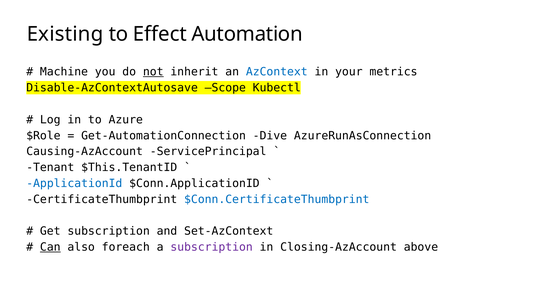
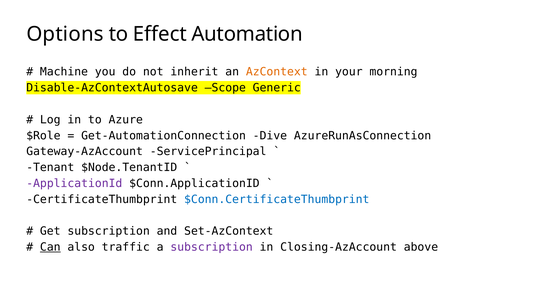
Existing: Existing -> Options (65, 34)
not underline: present -> none (153, 72)
AzContext colour: blue -> orange (277, 72)
metrics: metrics -> morning (393, 72)
Kubectl: Kubectl -> Generic (277, 88)
Causing-AzAccount: Causing-AzAccount -> Gateway-AzAccount (85, 152)
$This.TenantID: $This.TenantID -> $Node.TenantID (129, 168)
ApplicationId colour: blue -> purple (74, 183)
foreach: foreach -> traffic (126, 247)
